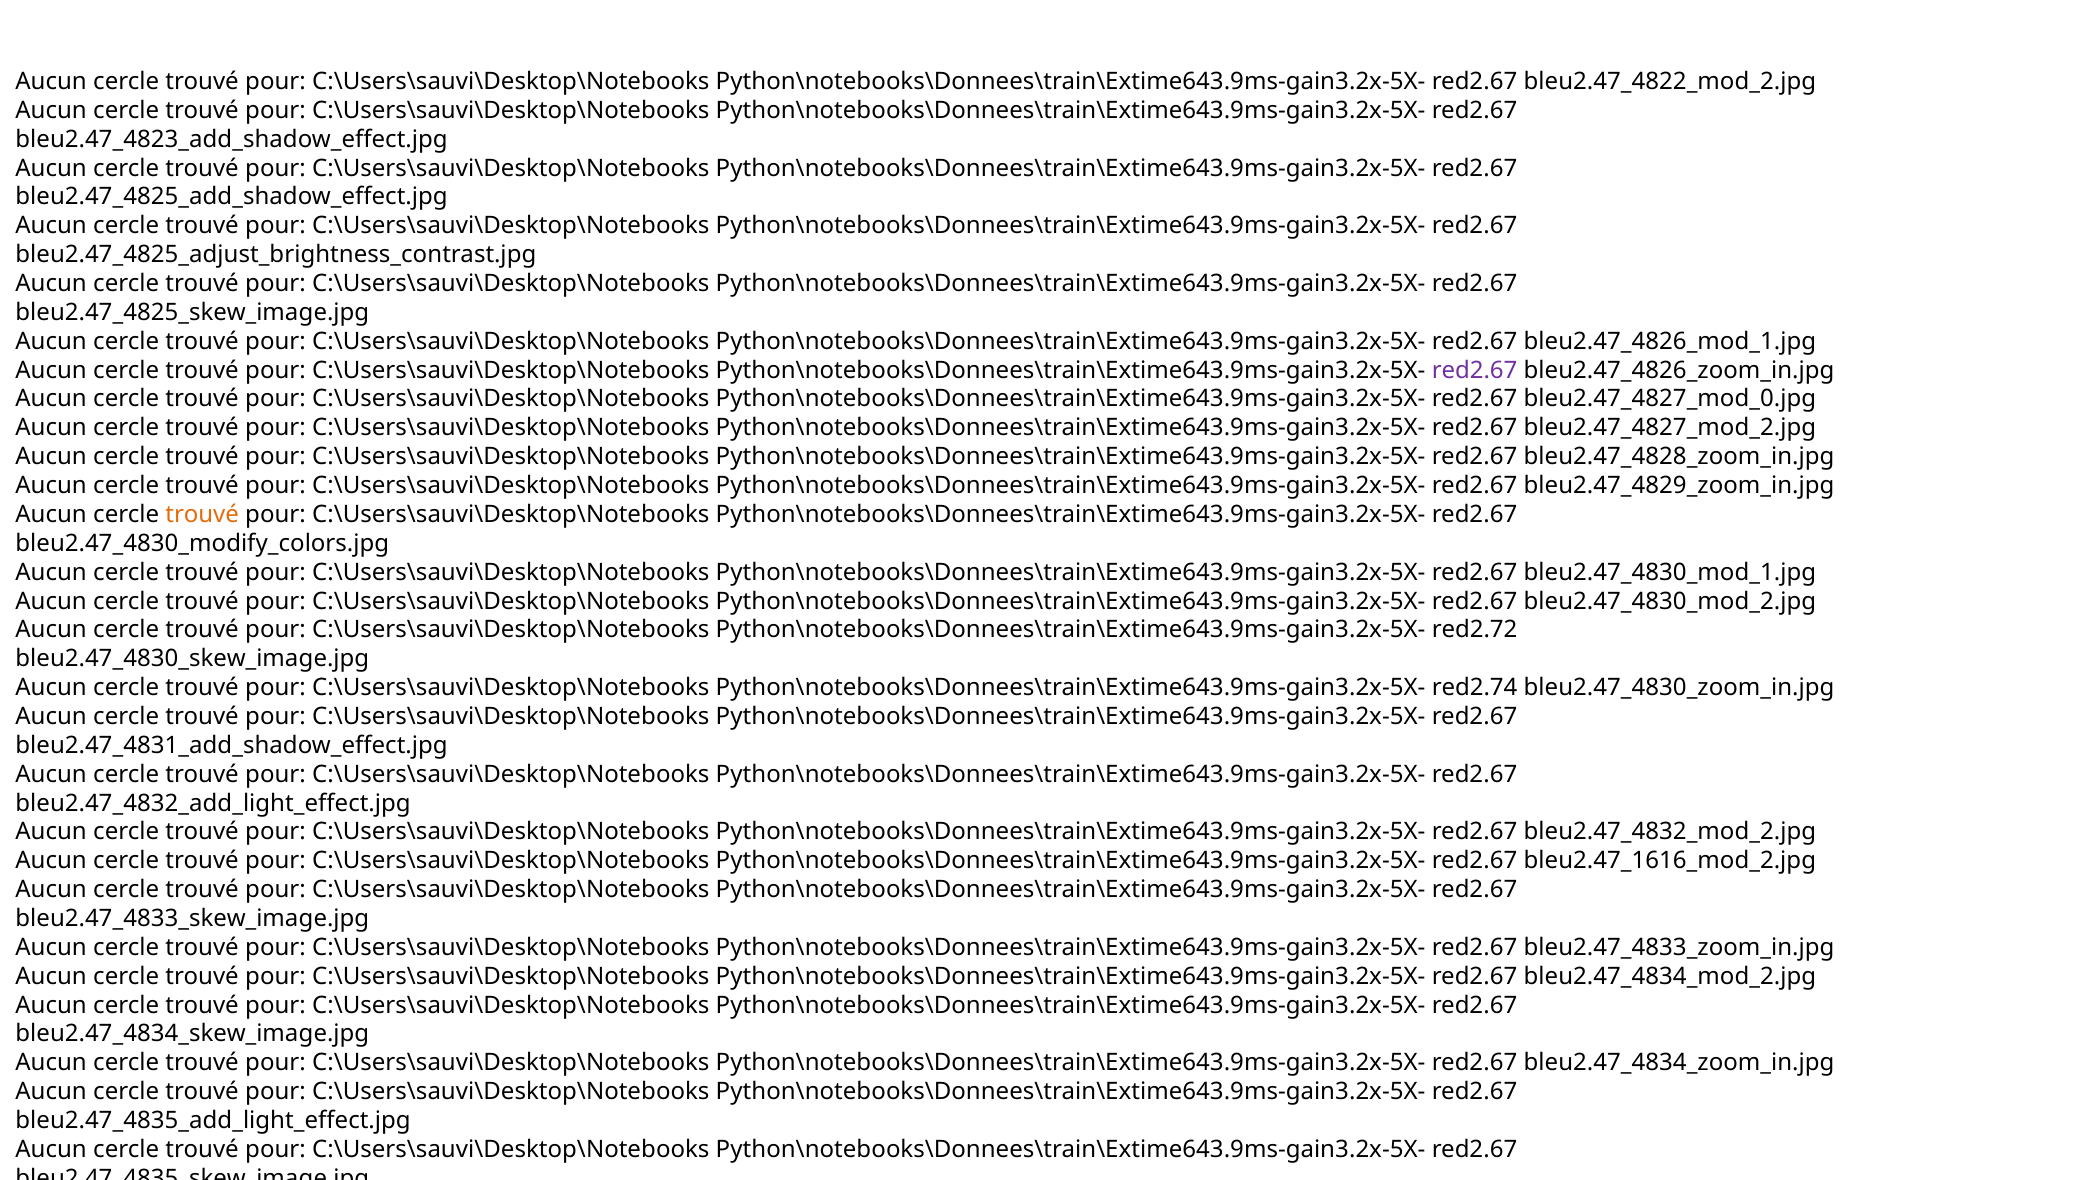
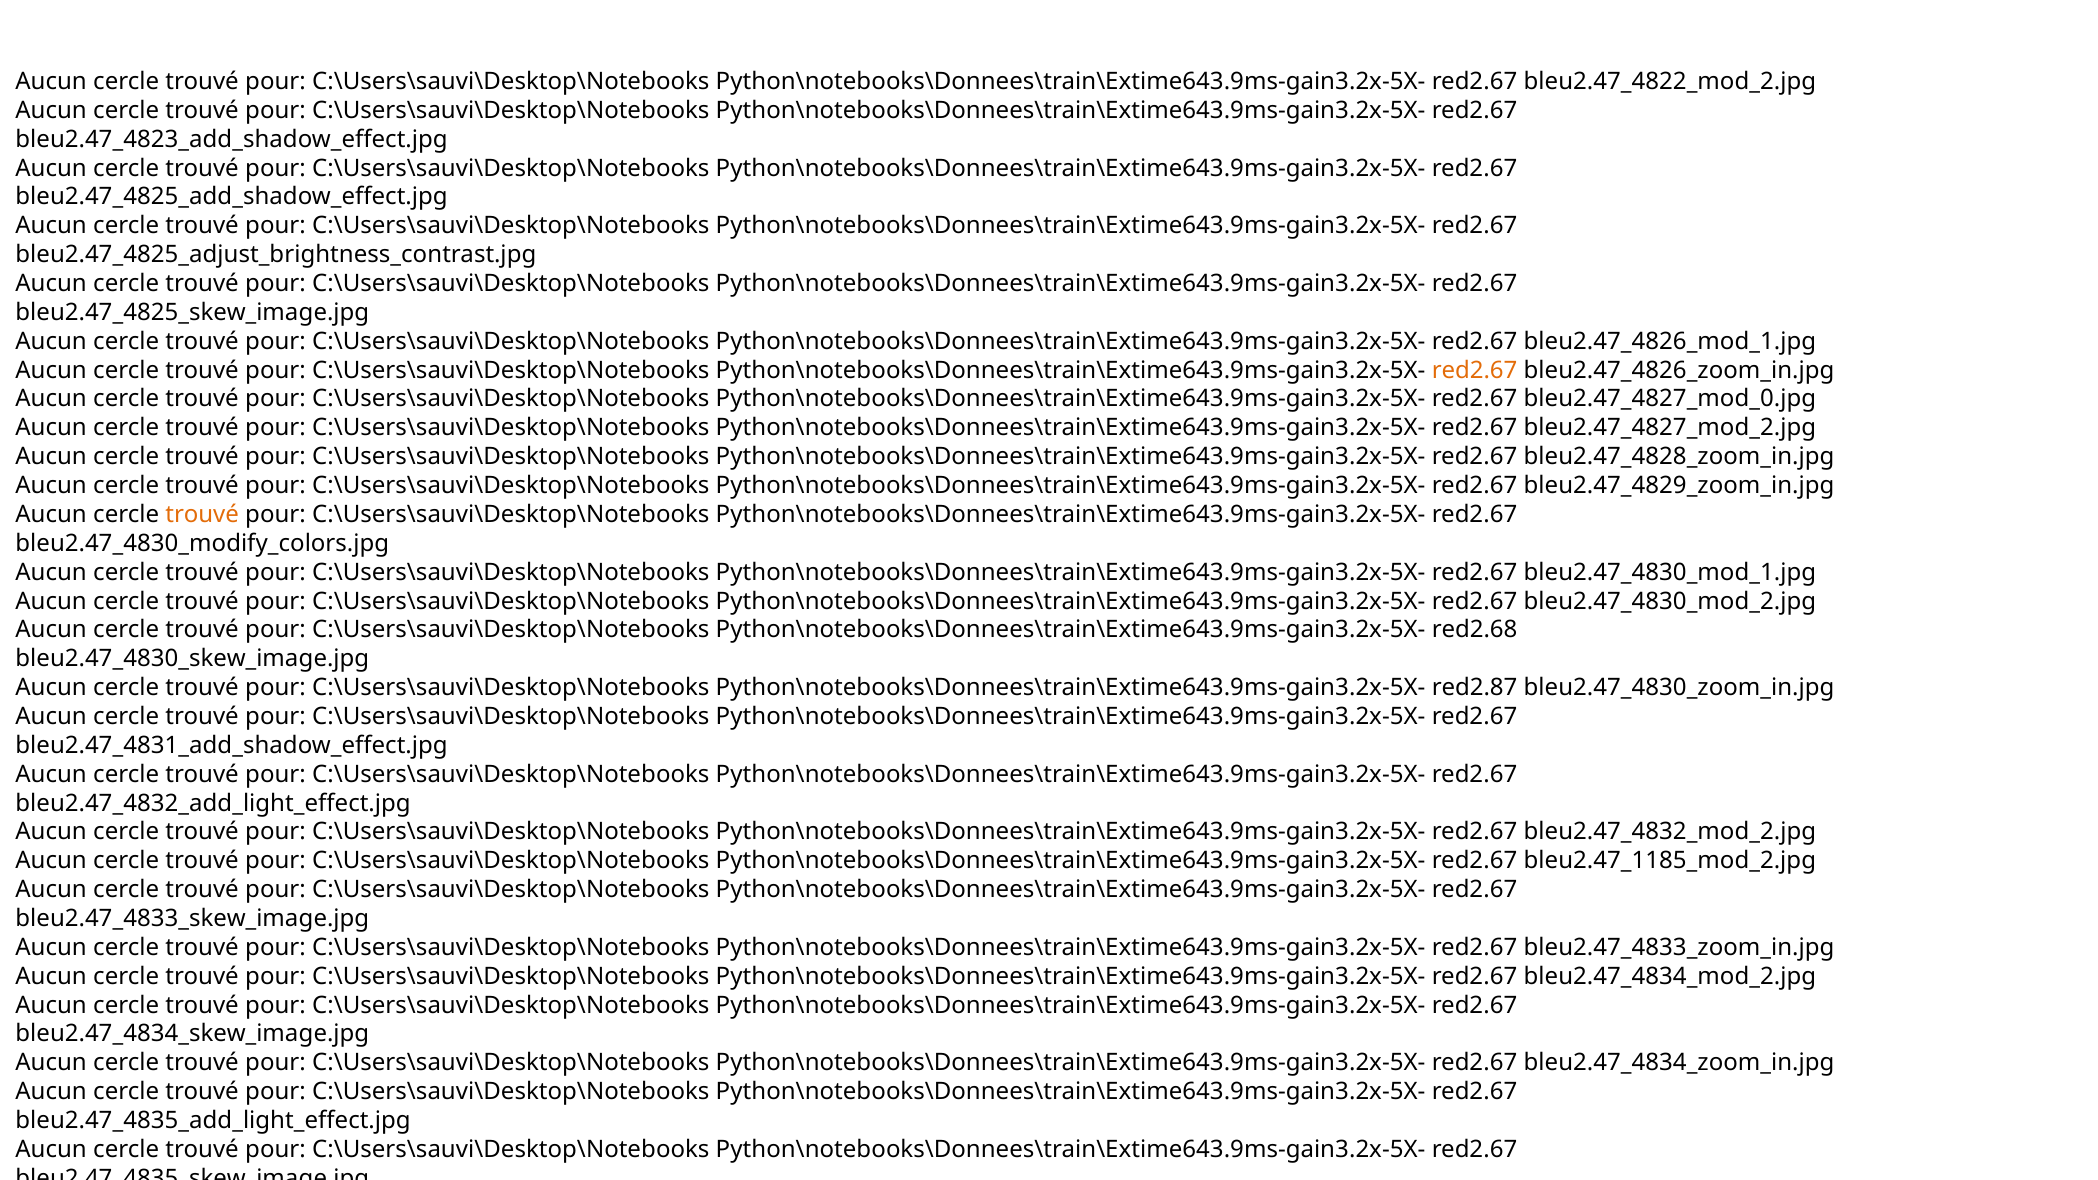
red2.67 colour: purple -> orange (1475, 370)
red2.72: red2.72 -> red2.68 (1475, 630)
red2.74: red2.74 -> red2.87 (1475, 688)
bleu2.47_1616_mod_2.jpg: bleu2.47_1616_mod_2.jpg -> bleu2.47_1185_mod_2.jpg (1670, 861)
